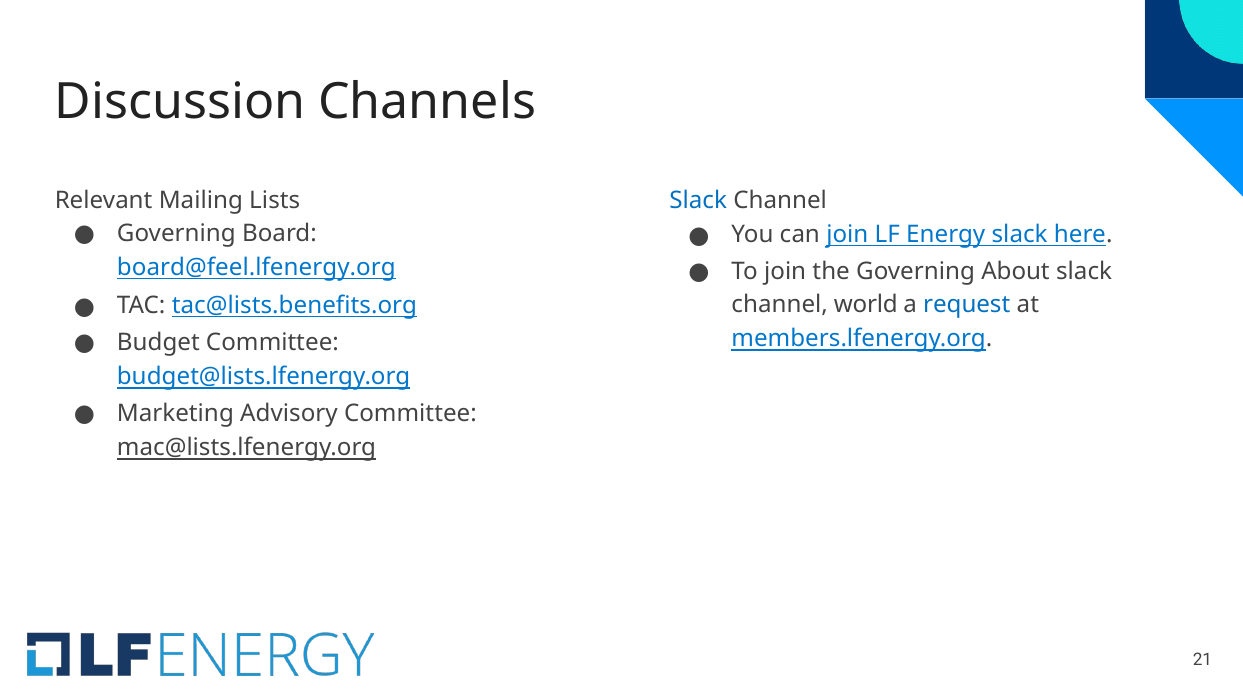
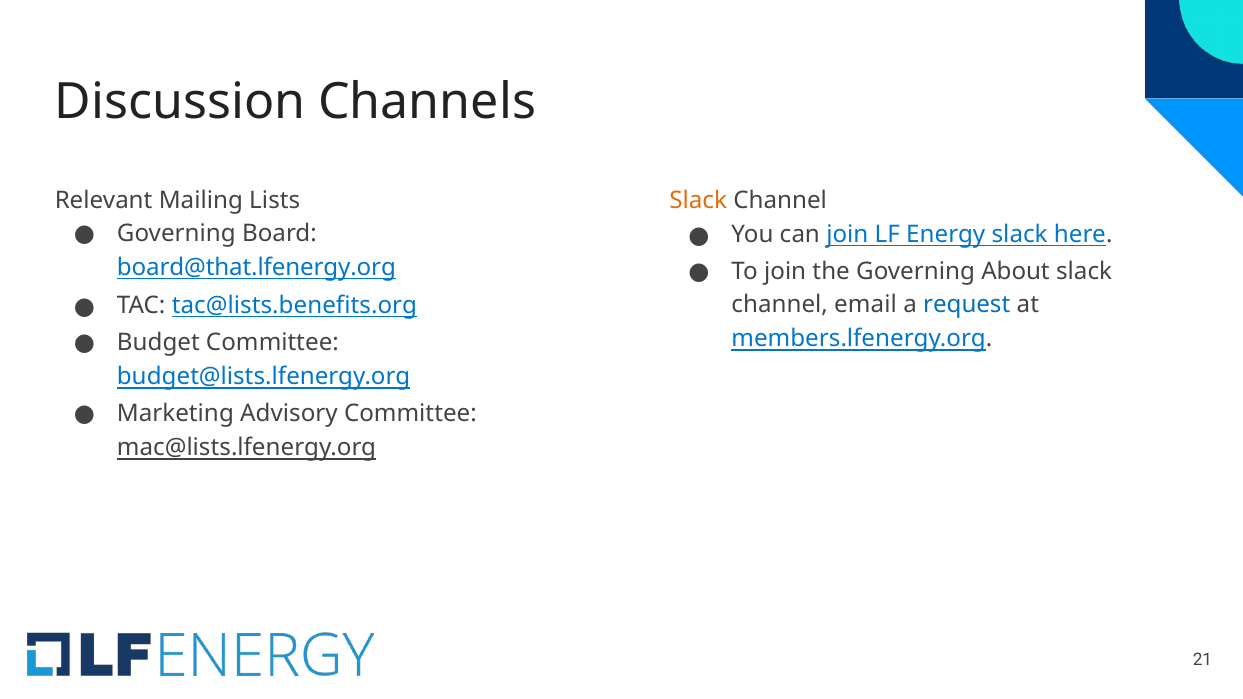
Slack colour: blue -> orange (698, 200)
board@feel.lfenergy.org: board@feel.lfenergy.org -> board@that.lfenergy.org (256, 268)
world: world -> email (866, 305)
